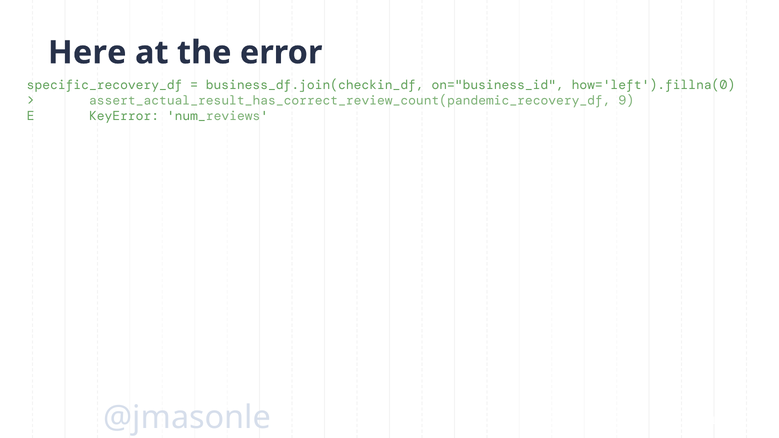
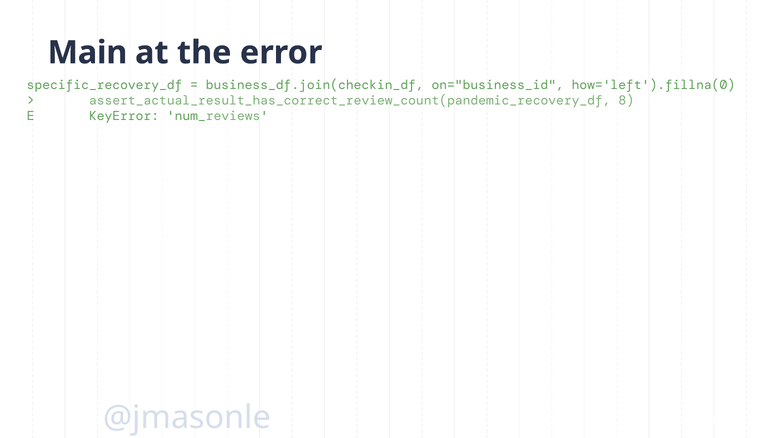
Here: Here -> Main (87, 53)
9: 9 -> 8 (626, 101)
